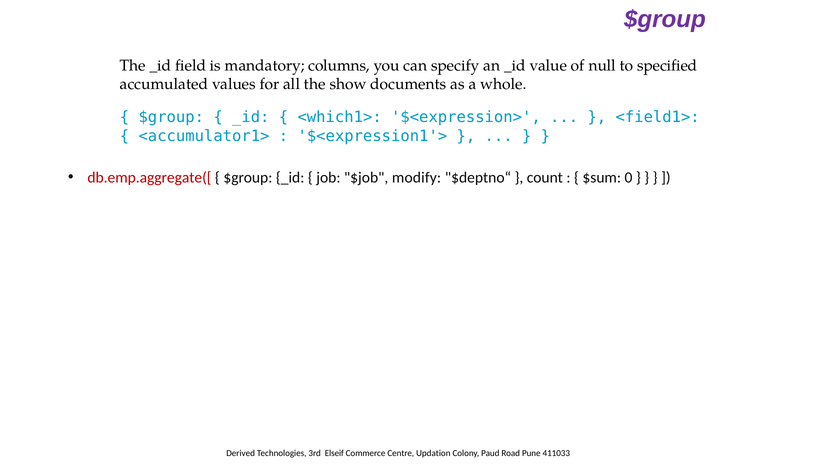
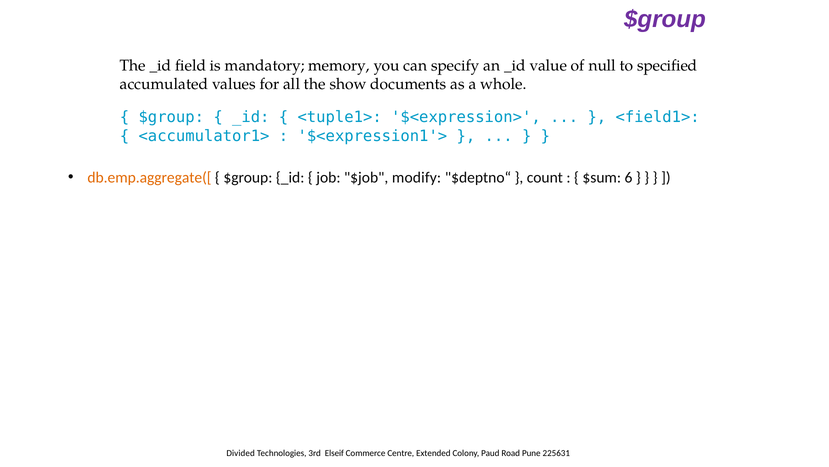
columns: columns -> memory (339, 65)
<which1>: <which1> -> <tuple1> (340, 117)
db.emp.aggregate([ colour: red -> orange (150, 177)
0: 0 -> 6 (629, 177)
Derived: Derived -> Divided (241, 453)
Updation: Updation -> Extended (433, 453)
411033: 411033 -> 225631 (556, 453)
